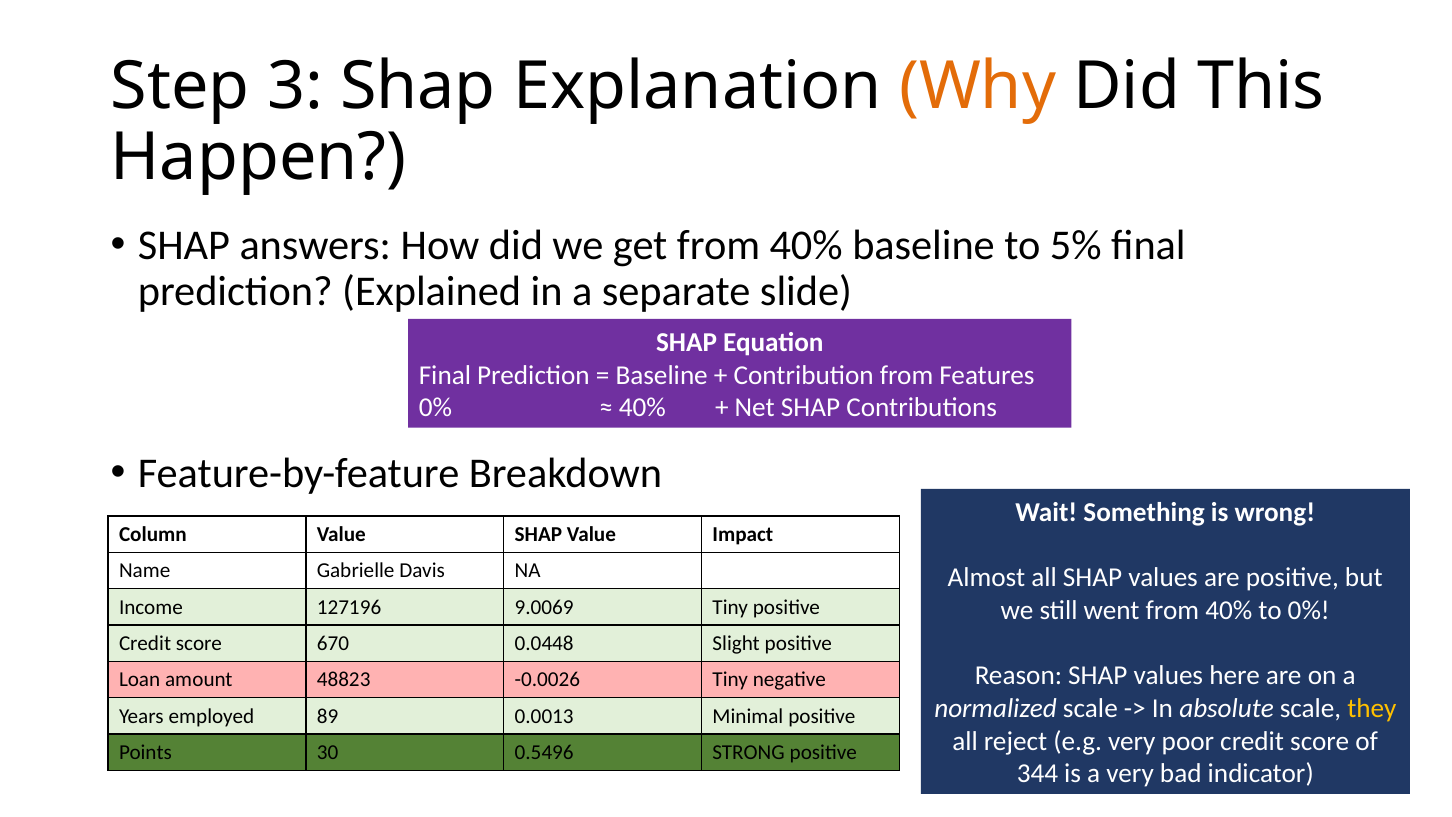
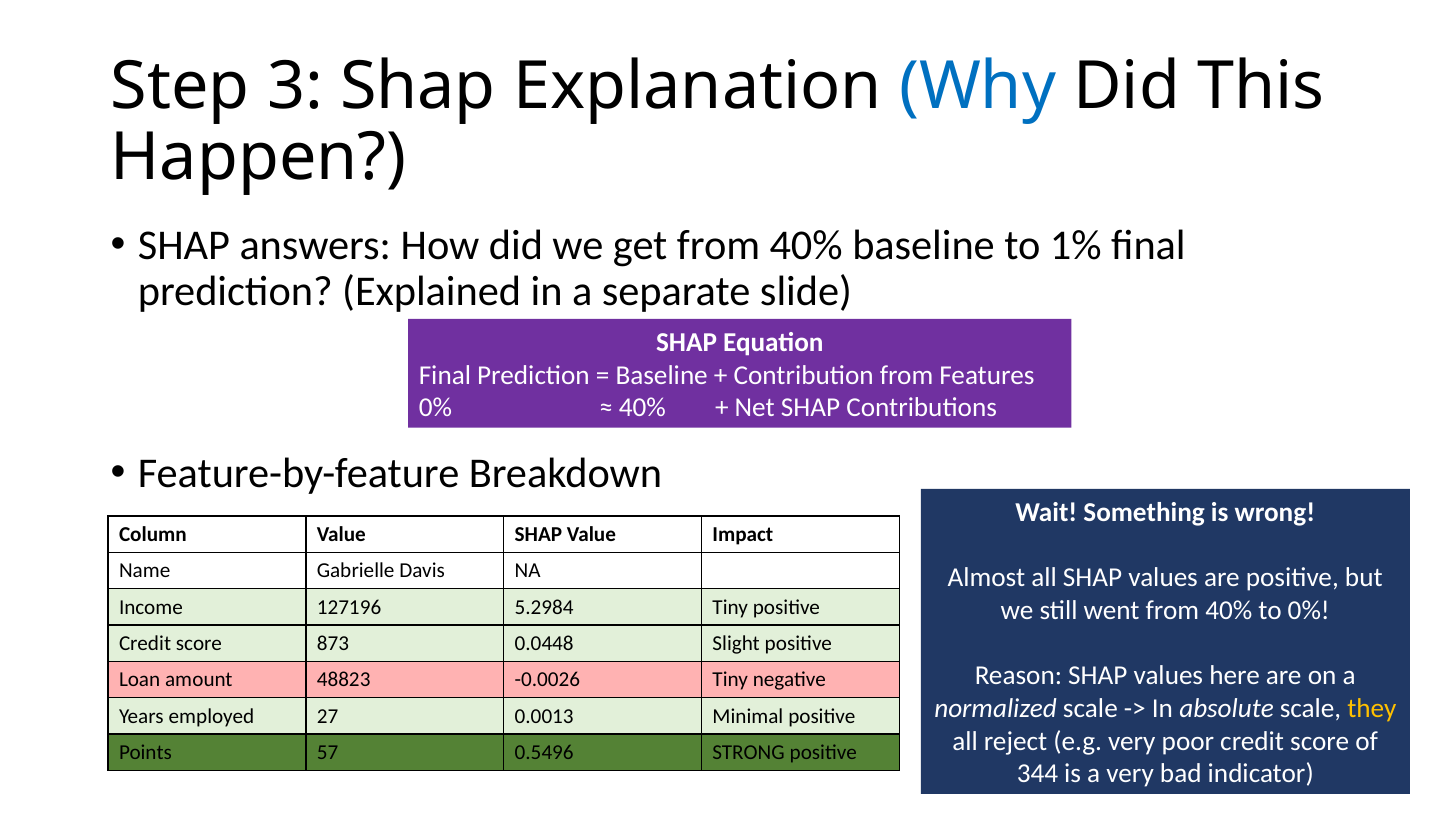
Why colour: orange -> blue (978, 86)
5%: 5% -> 1% (1076, 245)
9.0069: 9.0069 -> 5.2984 (544, 607)
670: 670 -> 873 (333, 643)
89: 89 -> 27 (328, 716)
30: 30 -> 57 (328, 752)
